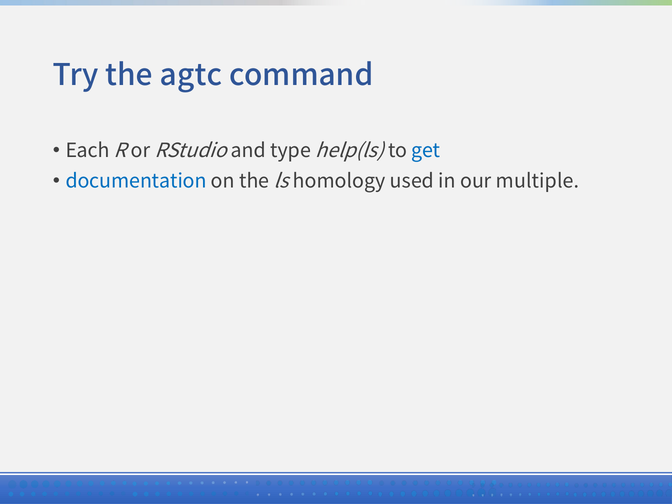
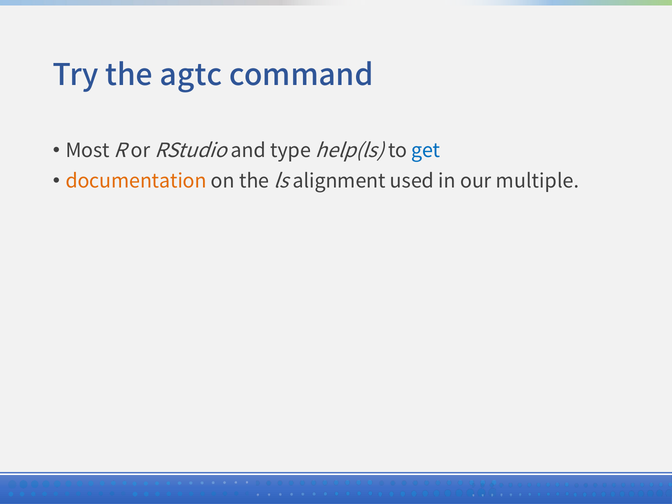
Each: Each -> Most (88, 151)
documentation colour: blue -> orange (136, 181)
homology: homology -> alignment (339, 181)
